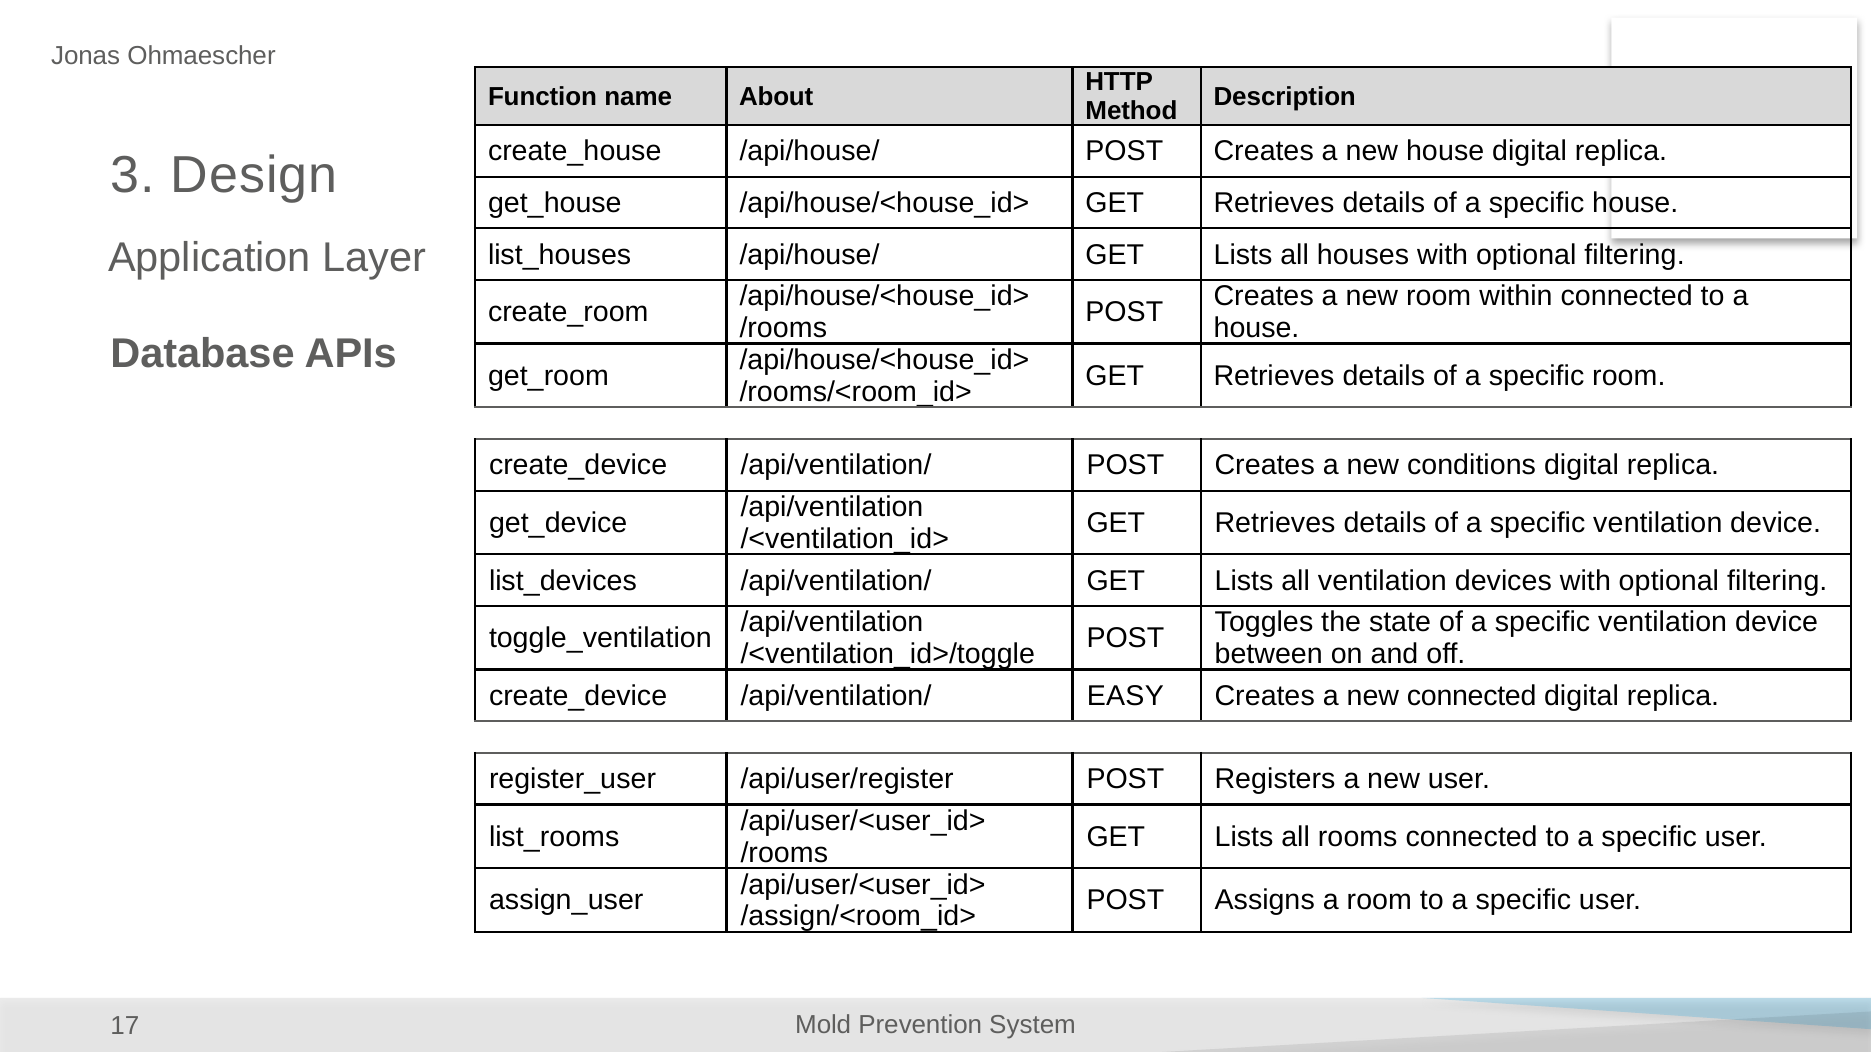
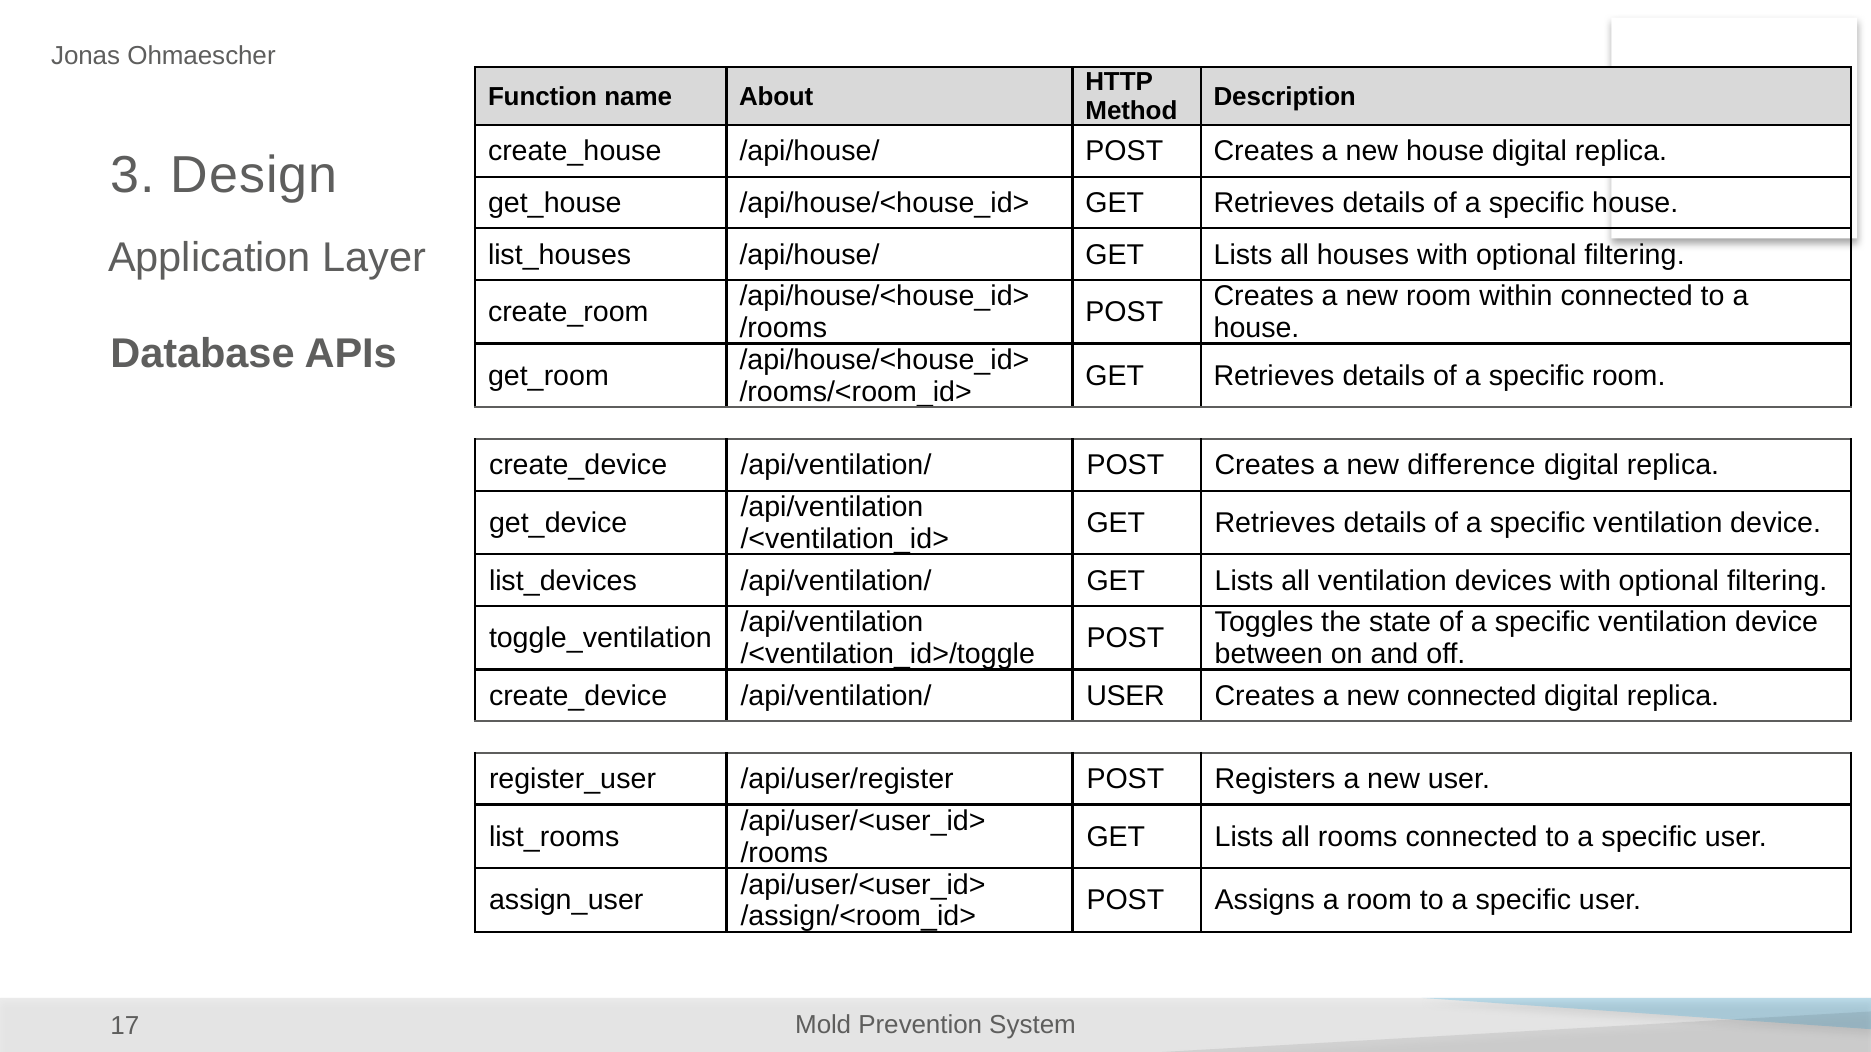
conditions: conditions -> difference (1471, 466)
/api/ventilation/ EASY: EASY -> USER (1126, 696)
